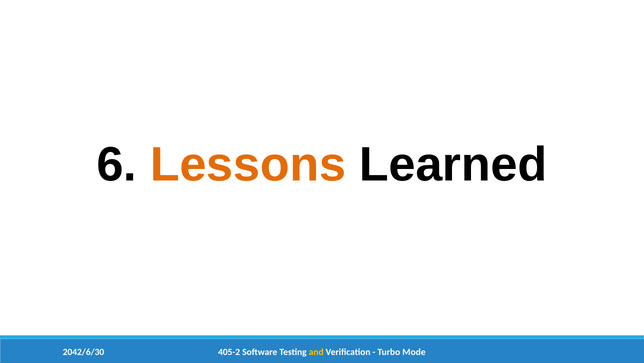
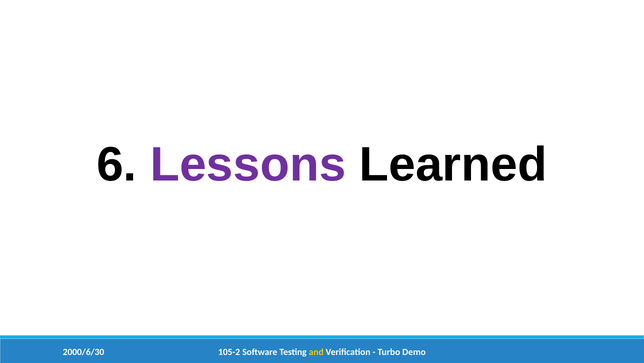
Lessons colour: orange -> purple (248, 165)
2042/6/30: 2042/6/30 -> 2000/6/30 (83, 352)
405-2: 405-2 -> 105-2 (229, 352)
Mode: Mode -> Demo (414, 352)
